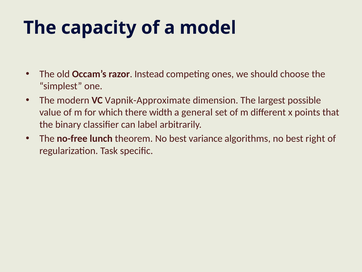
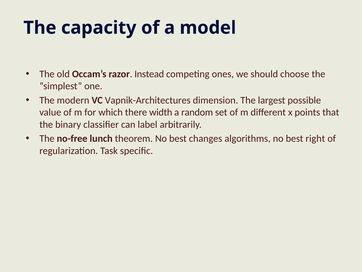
Vapnik-Approximate: Vapnik-Approximate -> Vapnik-Architectures (148, 100)
general: general -> random (197, 112)
variance: variance -> changes (206, 138)
